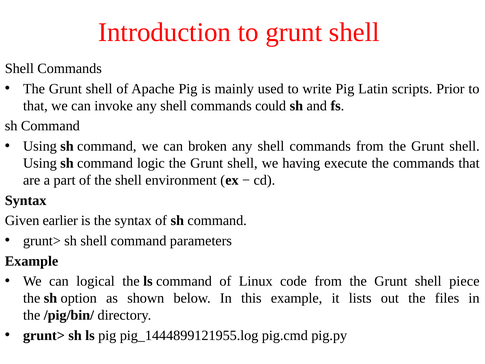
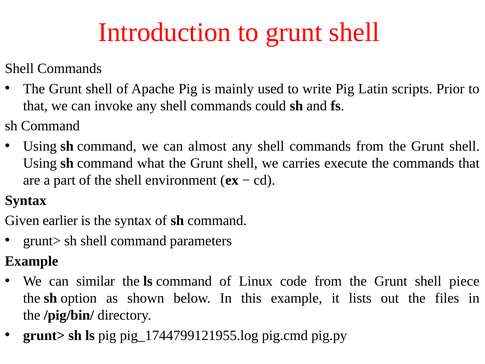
broken: broken -> almost (207, 146)
logic: logic -> what (151, 163)
having: having -> carries (301, 163)
logical: logical -> similar (96, 281)
pig_1444899121955.log: pig_1444899121955.log -> pig_1744799121955.log (189, 335)
